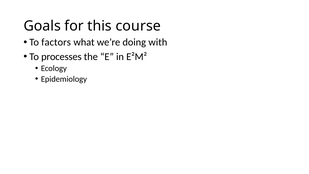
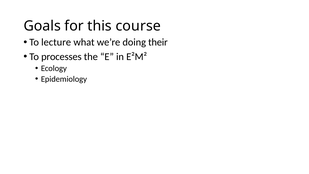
factors: factors -> lecture (56, 42)
with: with -> their (158, 42)
